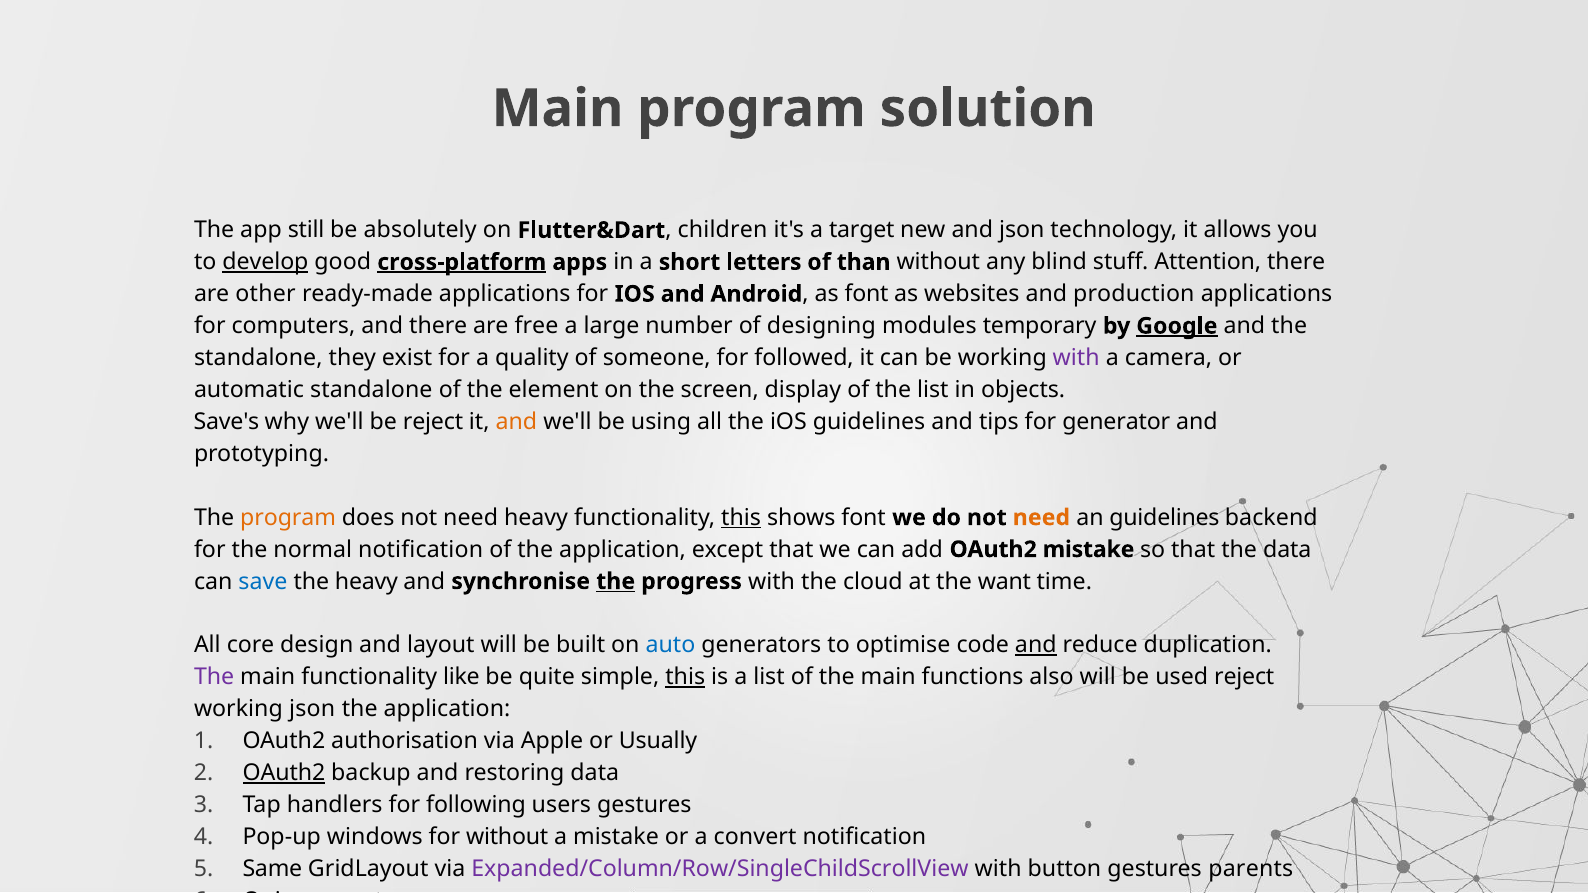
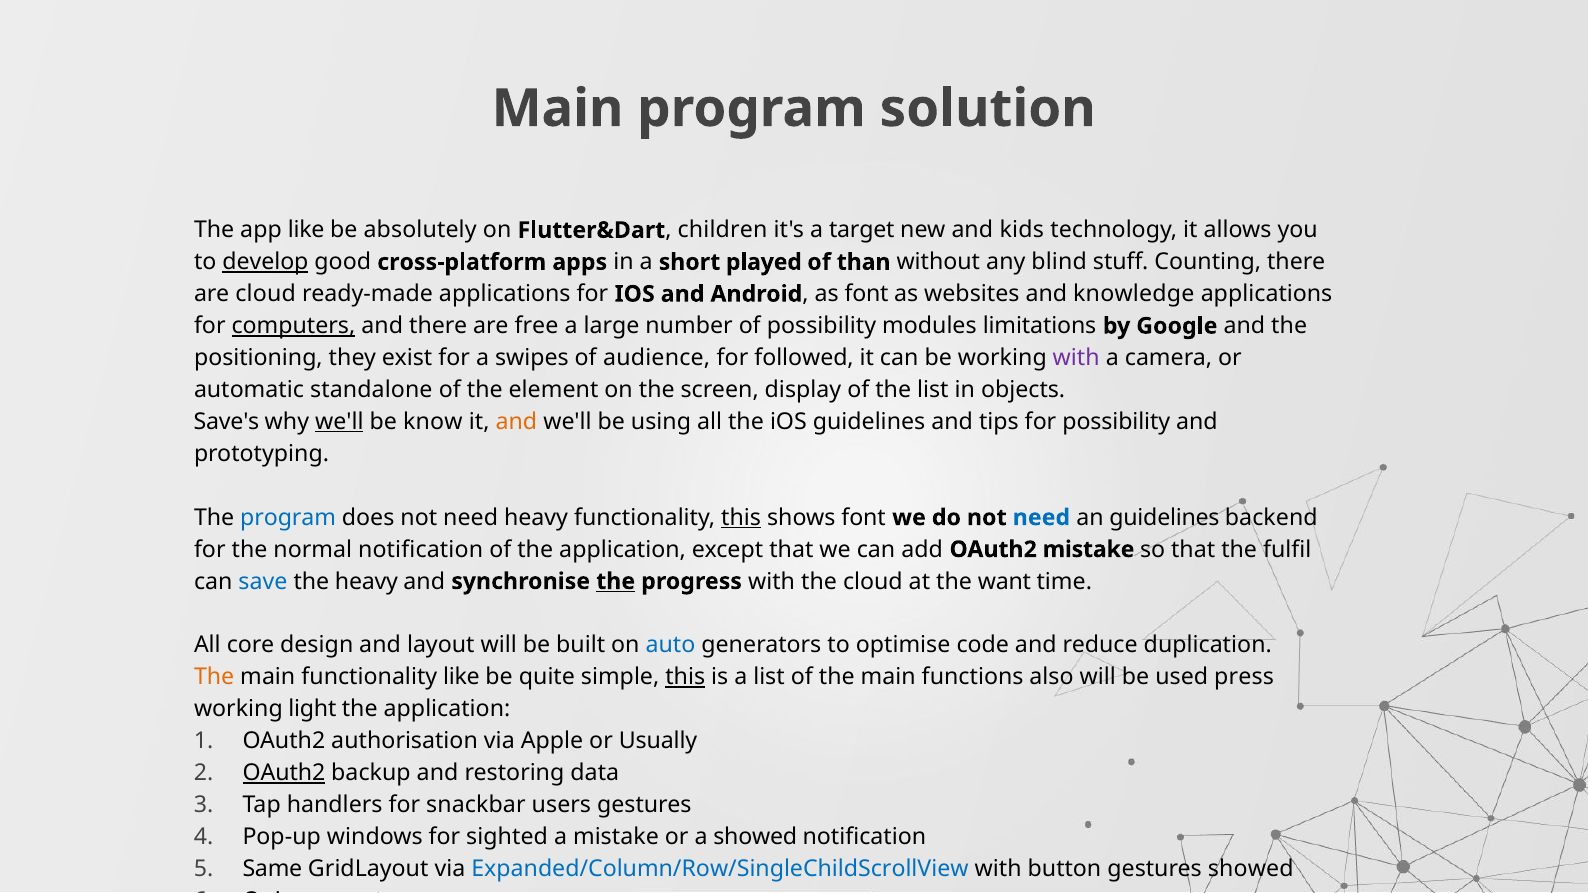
app still: still -> like (306, 230)
and json: json -> kids (1022, 230)
cross-platform underline: present -> none (462, 262)
letters: letters -> played (764, 262)
Attention: Attention -> Counting (1208, 262)
are other: other -> cloud (266, 294)
production: production -> knowledge (1134, 294)
computers underline: none -> present (293, 326)
of designing: designing -> possibility (821, 326)
temporary: temporary -> limitations (1040, 326)
Google underline: present -> none (1177, 326)
standalone: standalone -> positioning (258, 358)
quality: quality -> swipes (532, 358)
someone: someone -> audience (657, 358)
we'll underline: none -> present (339, 422)
be reject: reject -> know (433, 422)
for generator: generator -> possibility (1116, 422)
program colour: orange -> blue (288, 518)
need colour: orange -> blue (1041, 518)
the data: data -> fulfil (1287, 550)
and underline: present -> none (1036, 645)
The colour: purple -> orange (214, 677)
used reject: reject -> press (1244, 677)
working json: json -> light (312, 709)
following: following -> snackbar (476, 805)
for without: without -> sighted (507, 837)
a convert: convert -> showed (755, 837)
Expanded/Column/Row/SingleChildScrollView colour: purple -> blue (720, 869)
gestures parents: parents -> showed (1251, 869)
